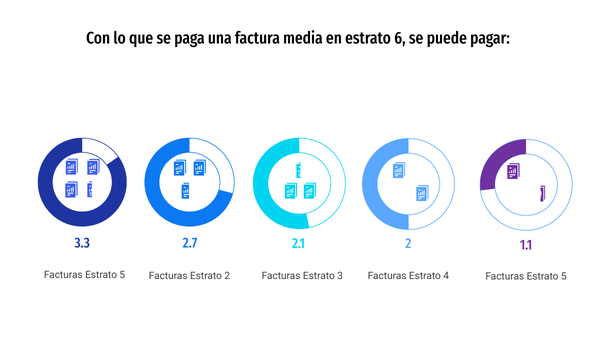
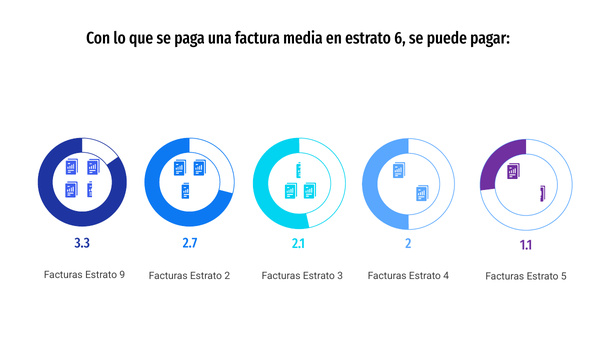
5: 5 -> 9 (122, 275)
